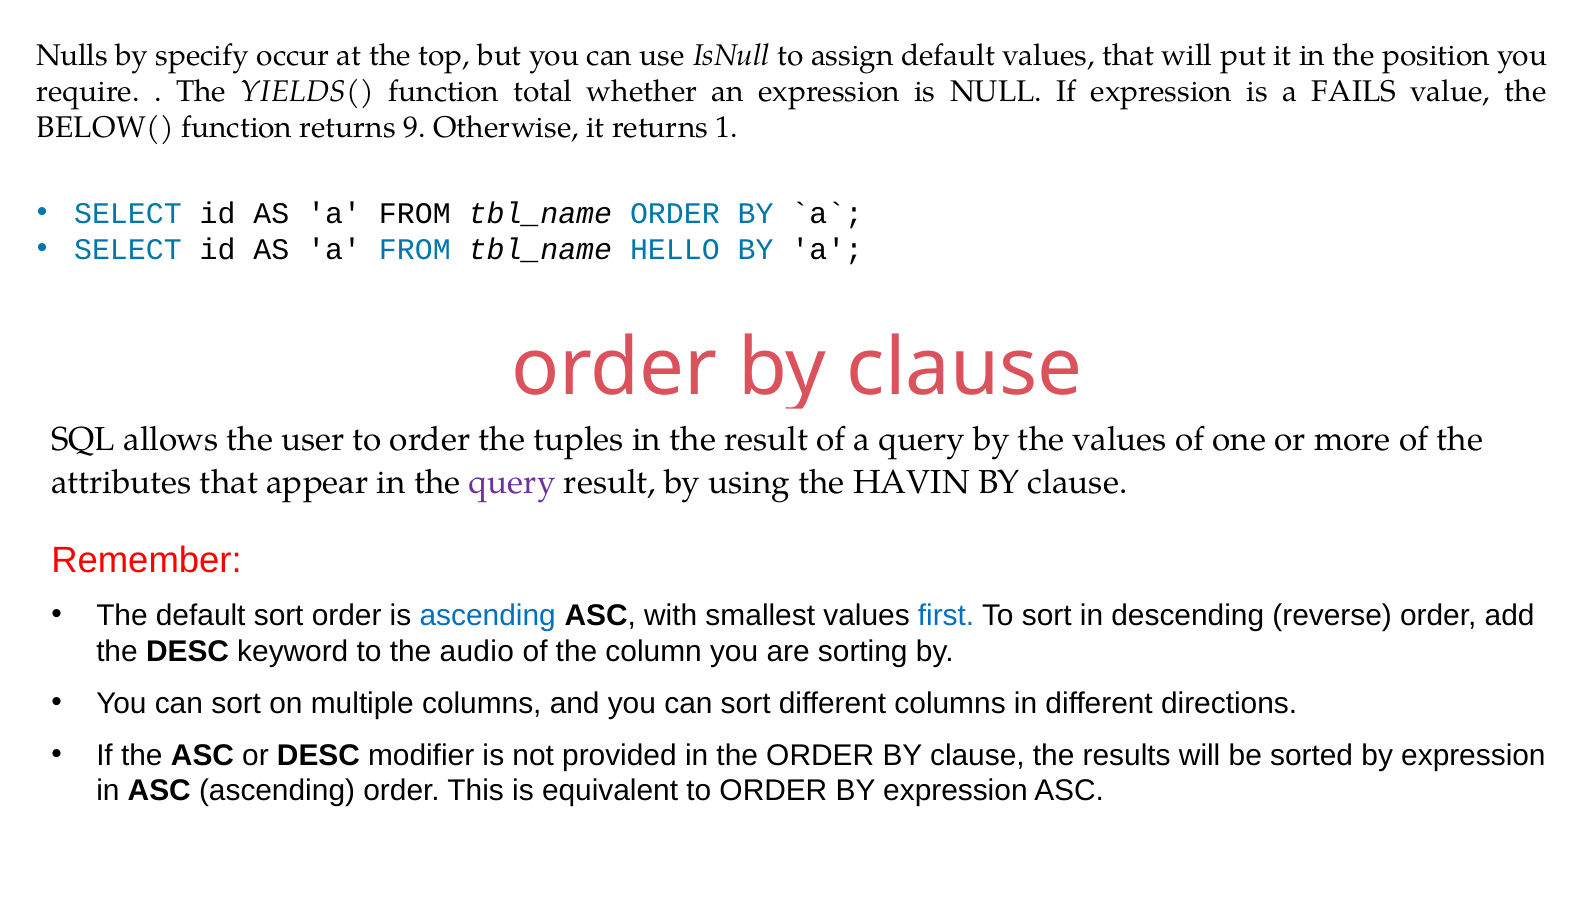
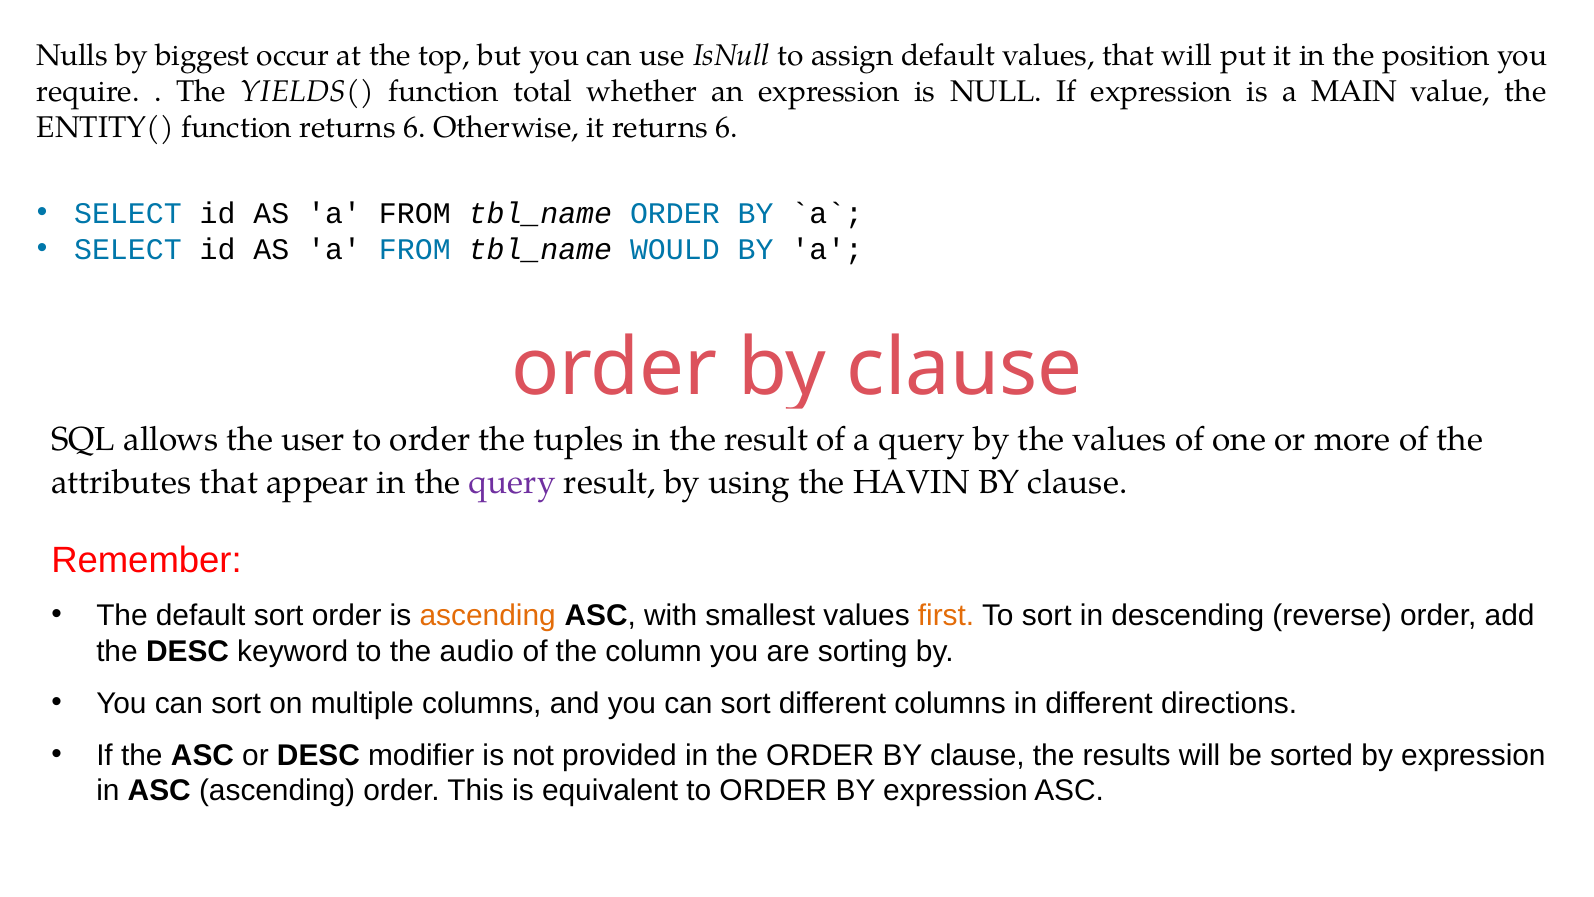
specify: specify -> biggest (203, 56)
FAILS: FAILS -> MAIN (1354, 92)
BELOW(: BELOW( -> ENTITY( (105, 128)
function returns 9: 9 -> 6 (415, 128)
it returns 1: 1 -> 6 (727, 128)
HELLO: HELLO -> WOULD (675, 249)
ascending colour: blue -> orange (488, 615)
first colour: blue -> orange (946, 615)
